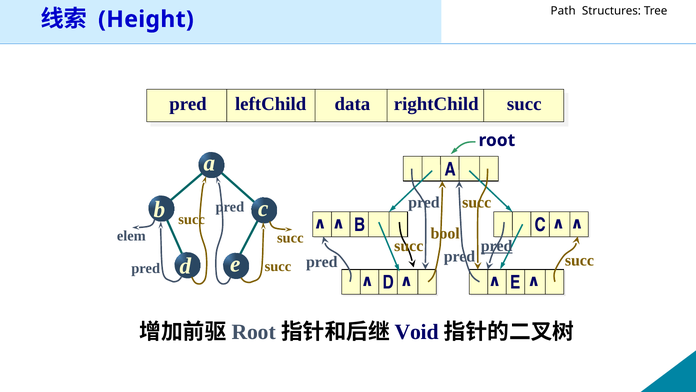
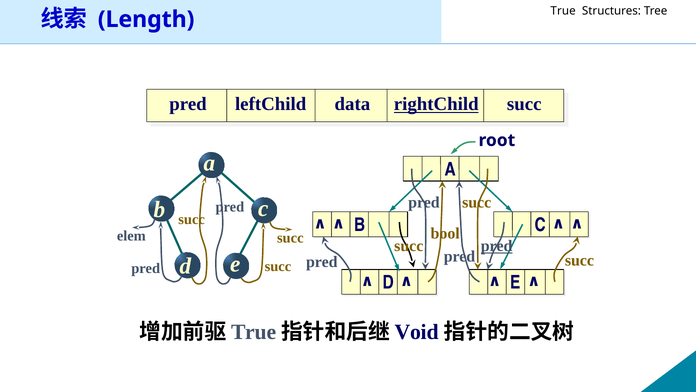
Path: Path -> True (563, 11)
Height: Height -> Length (146, 19)
rightChild underline: none -> present (436, 104)
Root: Root -> True (254, 332)
